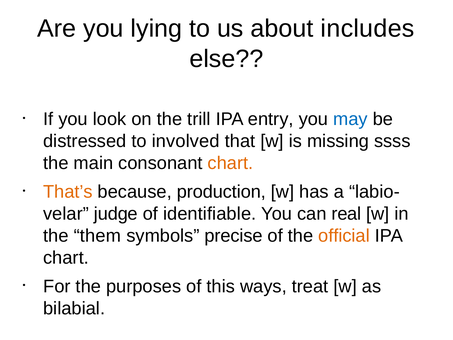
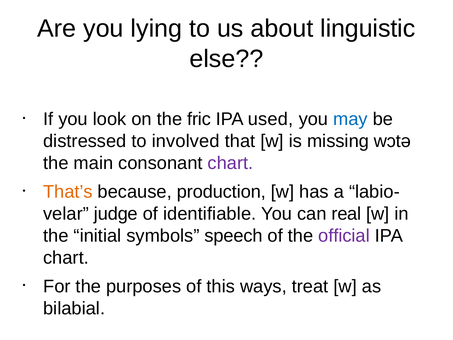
includes: includes -> linguistic (368, 29)
trill: trill -> fric (199, 119)
entry: entry -> used (271, 119)
ssss: ssss -> wɔtə (392, 141)
chart colour: orange -> purple (231, 163)
them: them -> initial (97, 236)
precise: precise -> speech (234, 236)
official colour: orange -> purple (344, 236)
